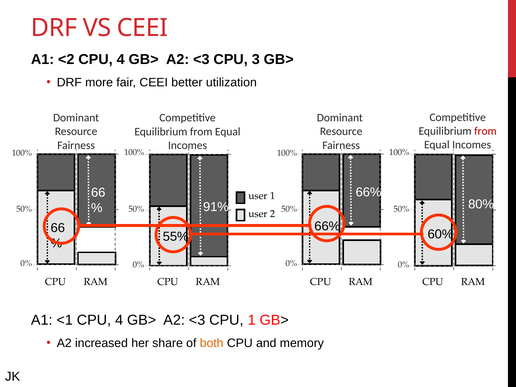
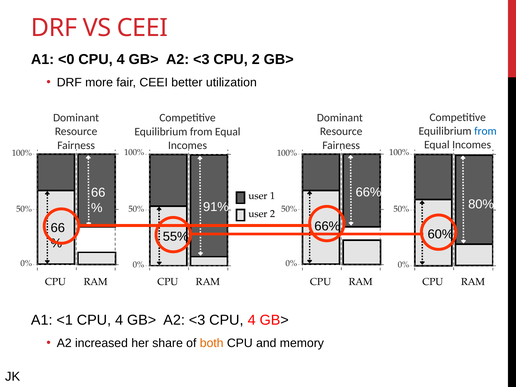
<2: <2 -> <0 (66, 59)
CPU 3: 3 -> 2 (256, 59)
from colour: red -> blue (485, 131)
<3 CPU 1: 1 -> 4 (252, 320)
